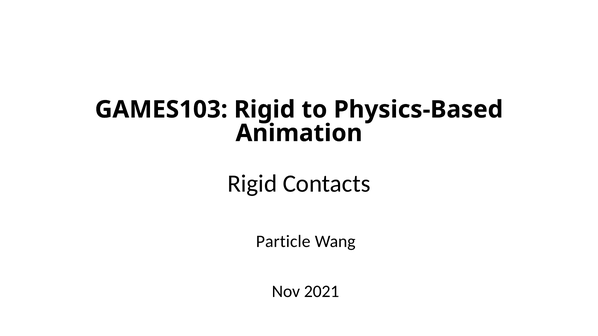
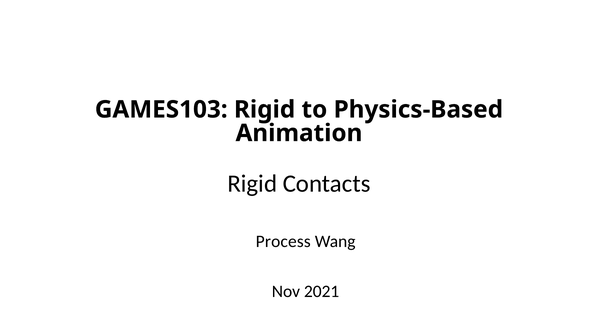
Particle: Particle -> Process (283, 242)
